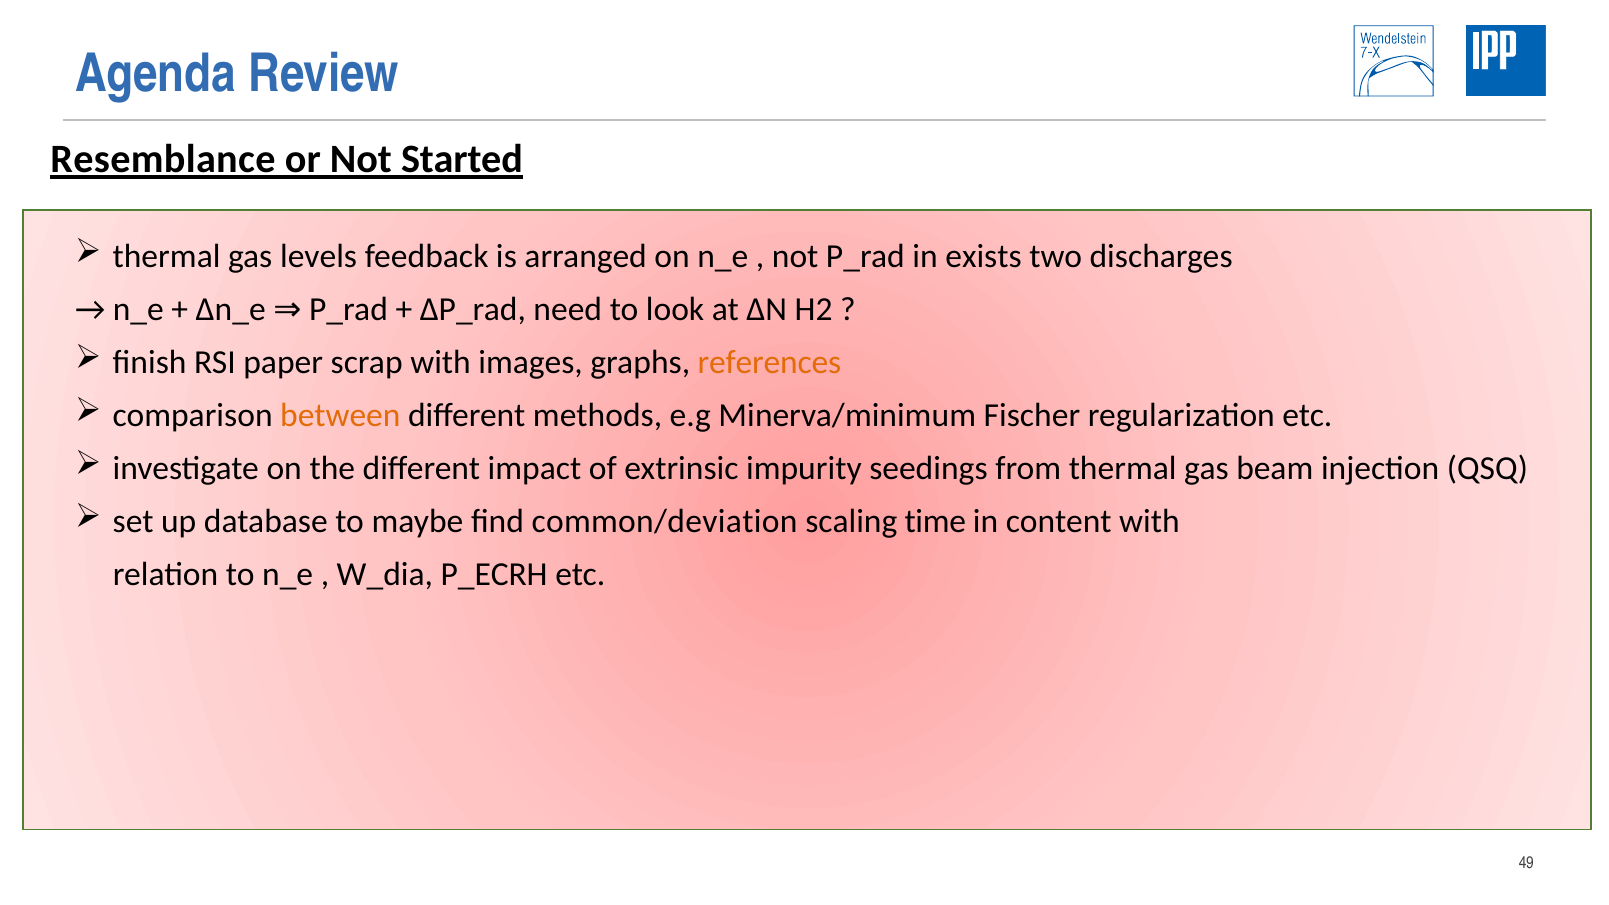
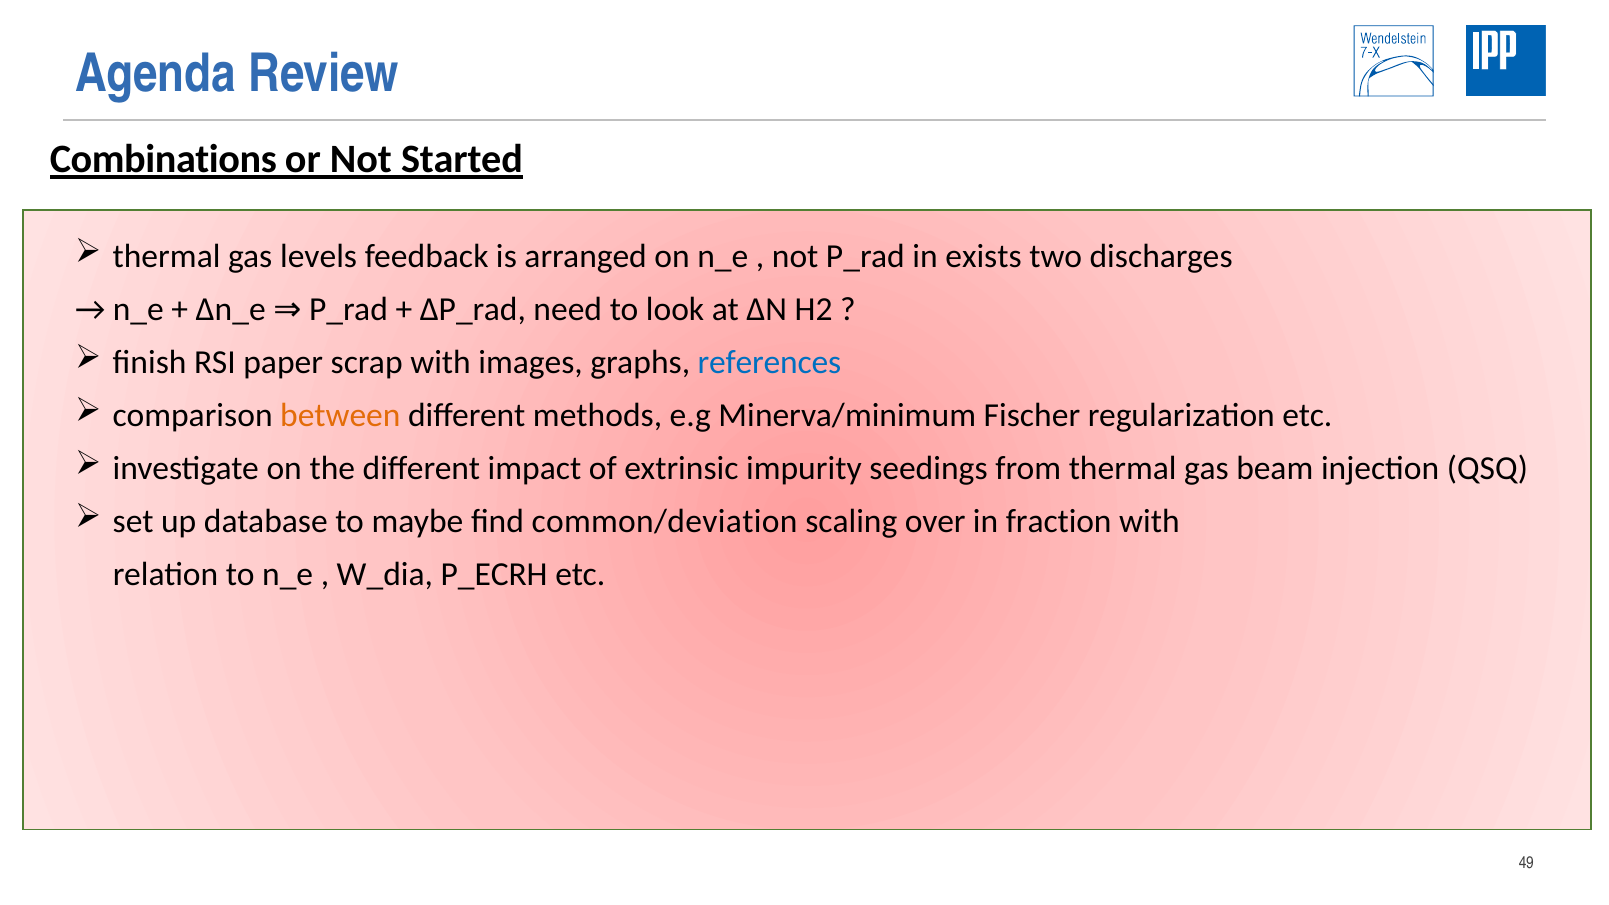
Resemblance: Resemblance -> Combinations (163, 159)
references colour: orange -> blue (769, 362)
time: time -> over (935, 521)
content: content -> fraction (1059, 521)
